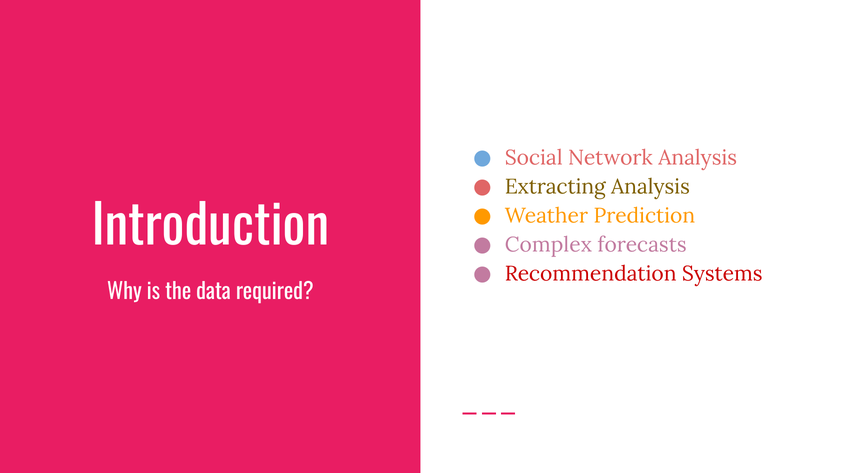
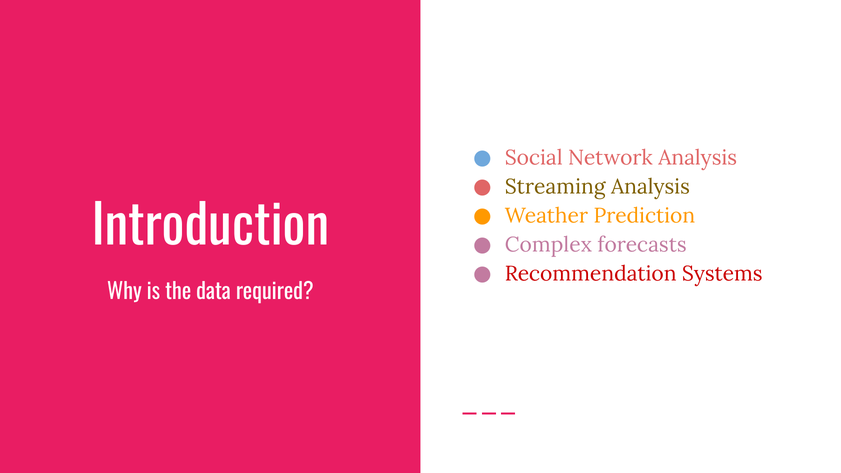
Extracting: Extracting -> Streaming (555, 187)
